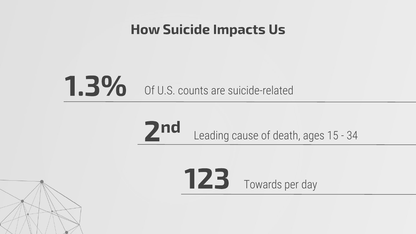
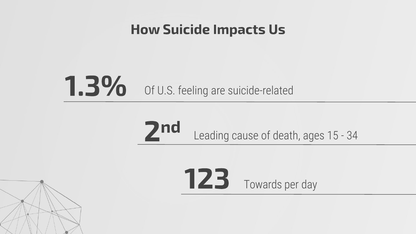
counts: counts -> feeling (193, 91)
